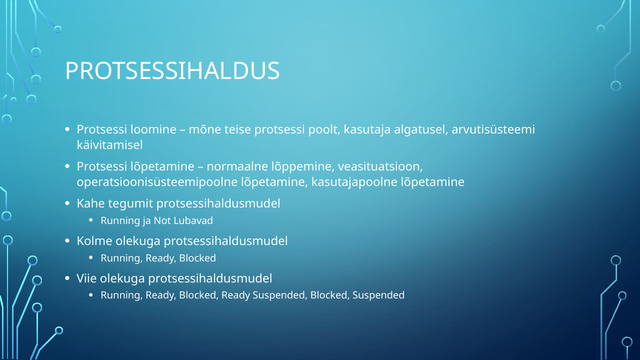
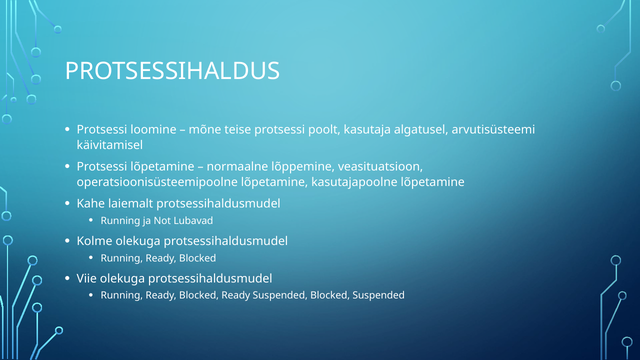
tegumit: tegumit -> laiemalt (131, 204)
